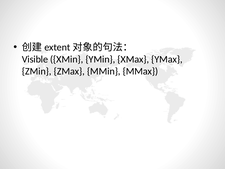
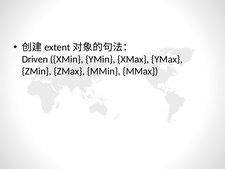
Visible: Visible -> Driven (35, 59)
